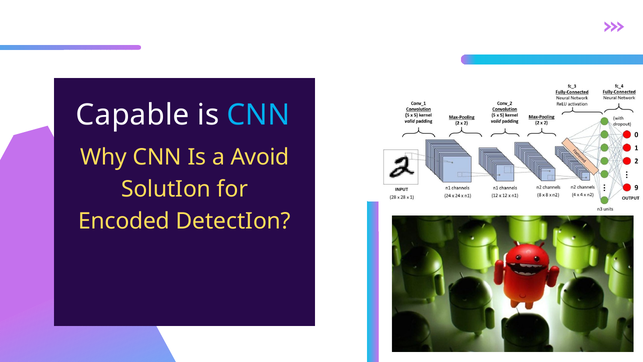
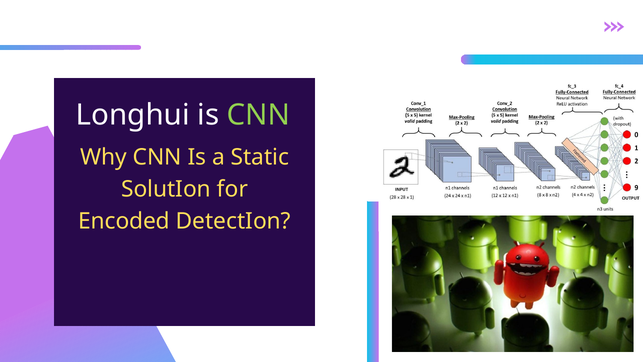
Capable: Capable -> Longhui (133, 115)
CNN colour: light blue -> light green (259, 115)
Avoid: Avoid -> Static (260, 157)
